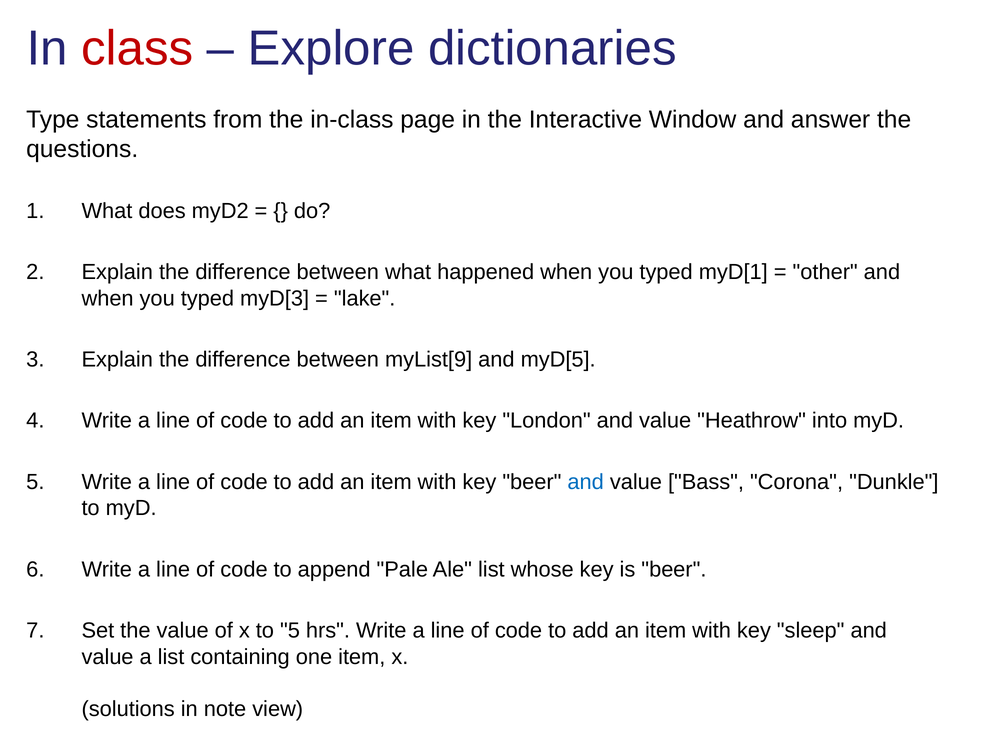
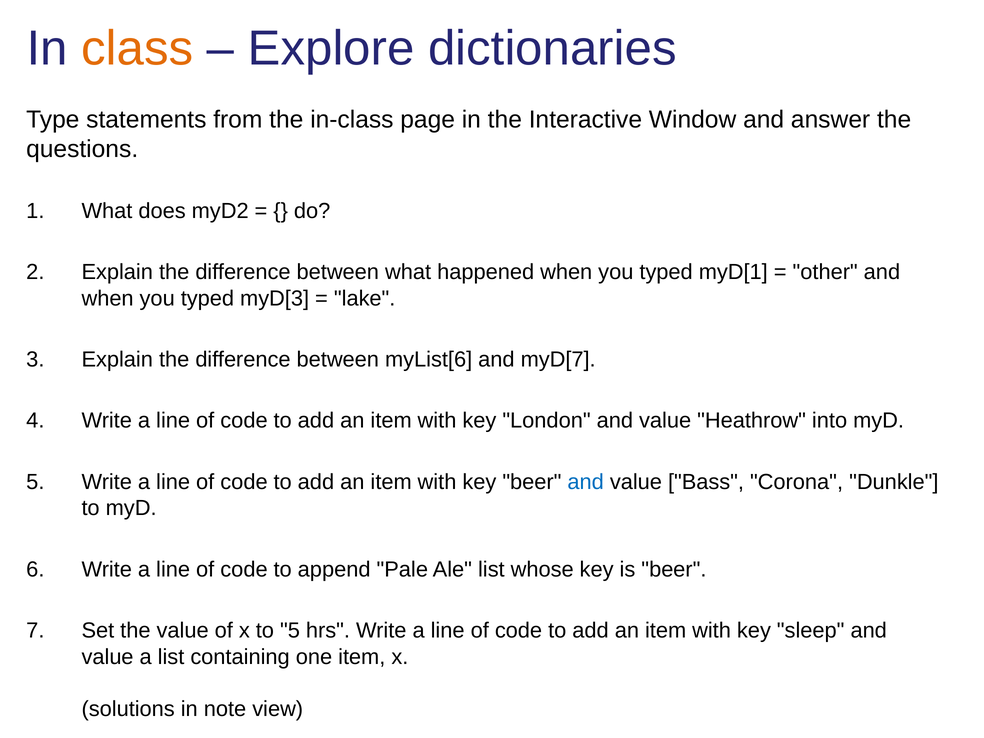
class colour: red -> orange (137, 49)
myList[9: myList[9 -> myList[6 (429, 360)
myD[5: myD[5 -> myD[7 (558, 360)
